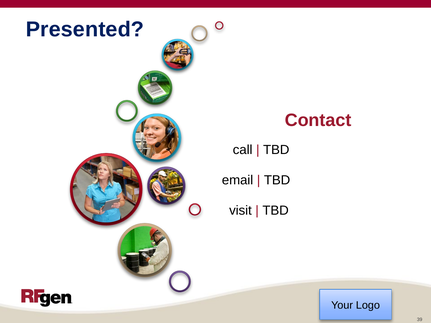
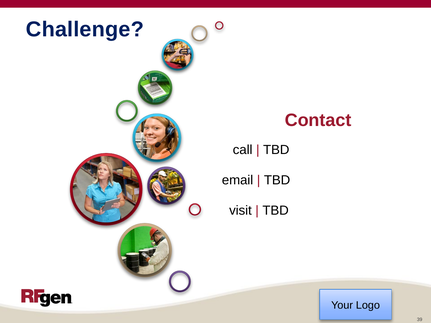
Presented: Presented -> Challenge (85, 30)
